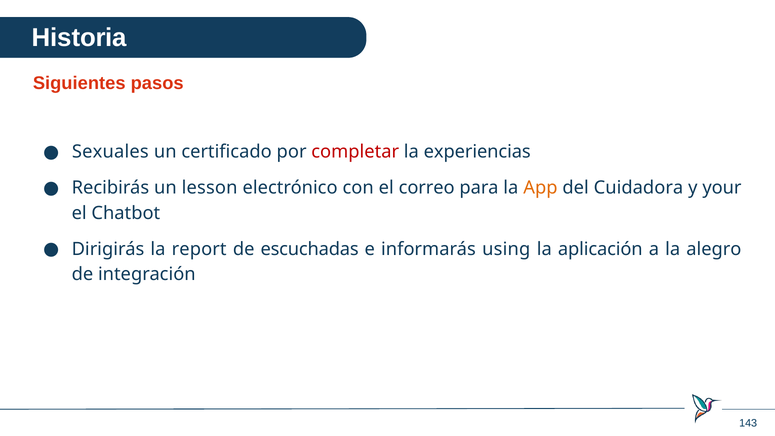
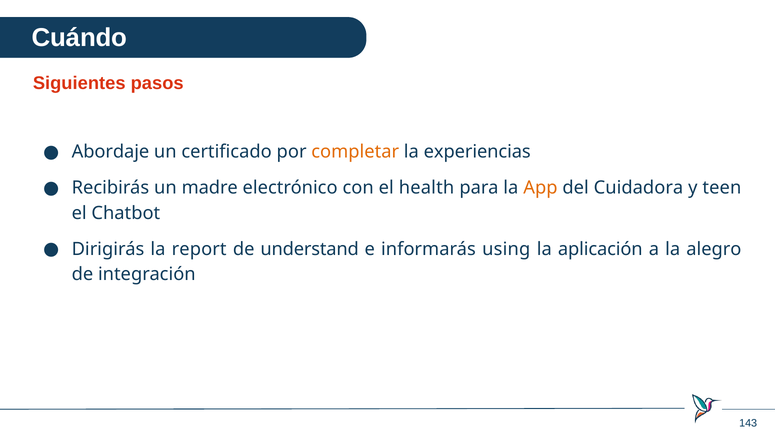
Historia: Historia -> Cuándo (79, 38)
Sexuales: Sexuales -> Abordaje (110, 152)
completar colour: red -> orange (355, 152)
lesson: lesson -> madre (210, 188)
correo: correo -> health (427, 188)
your: your -> teen (722, 188)
escuchadas: escuchadas -> understand (310, 249)
